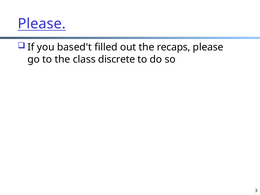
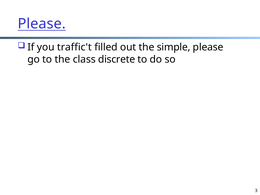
based't: based't -> traffic't (74, 47)
recaps: recaps -> simple (174, 47)
